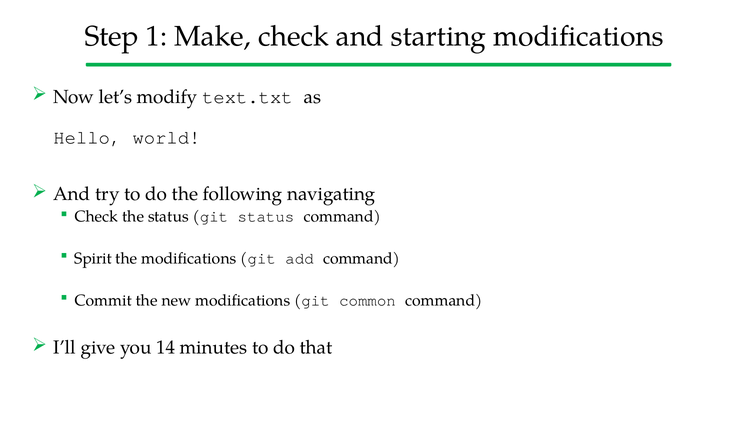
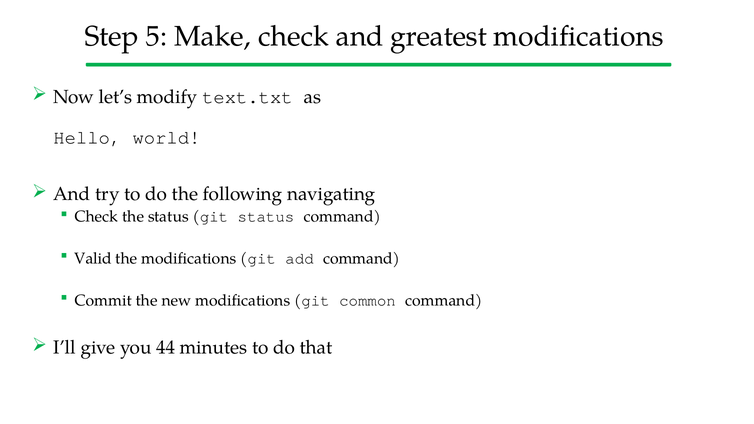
1: 1 -> 5 (156, 36)
starting: starting -> greatest (439, 36)
Spirit: Spirit -> Valid (93, 259)
14: 14 -> 44 (166, 348)
